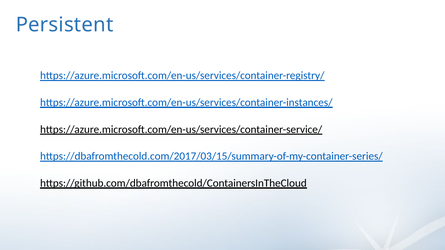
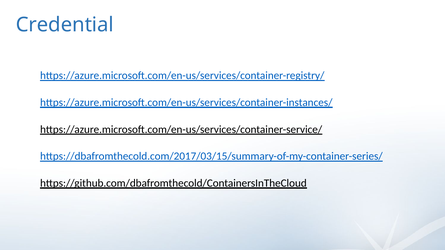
Persistent: Persistent -> Credential (65, 25)
